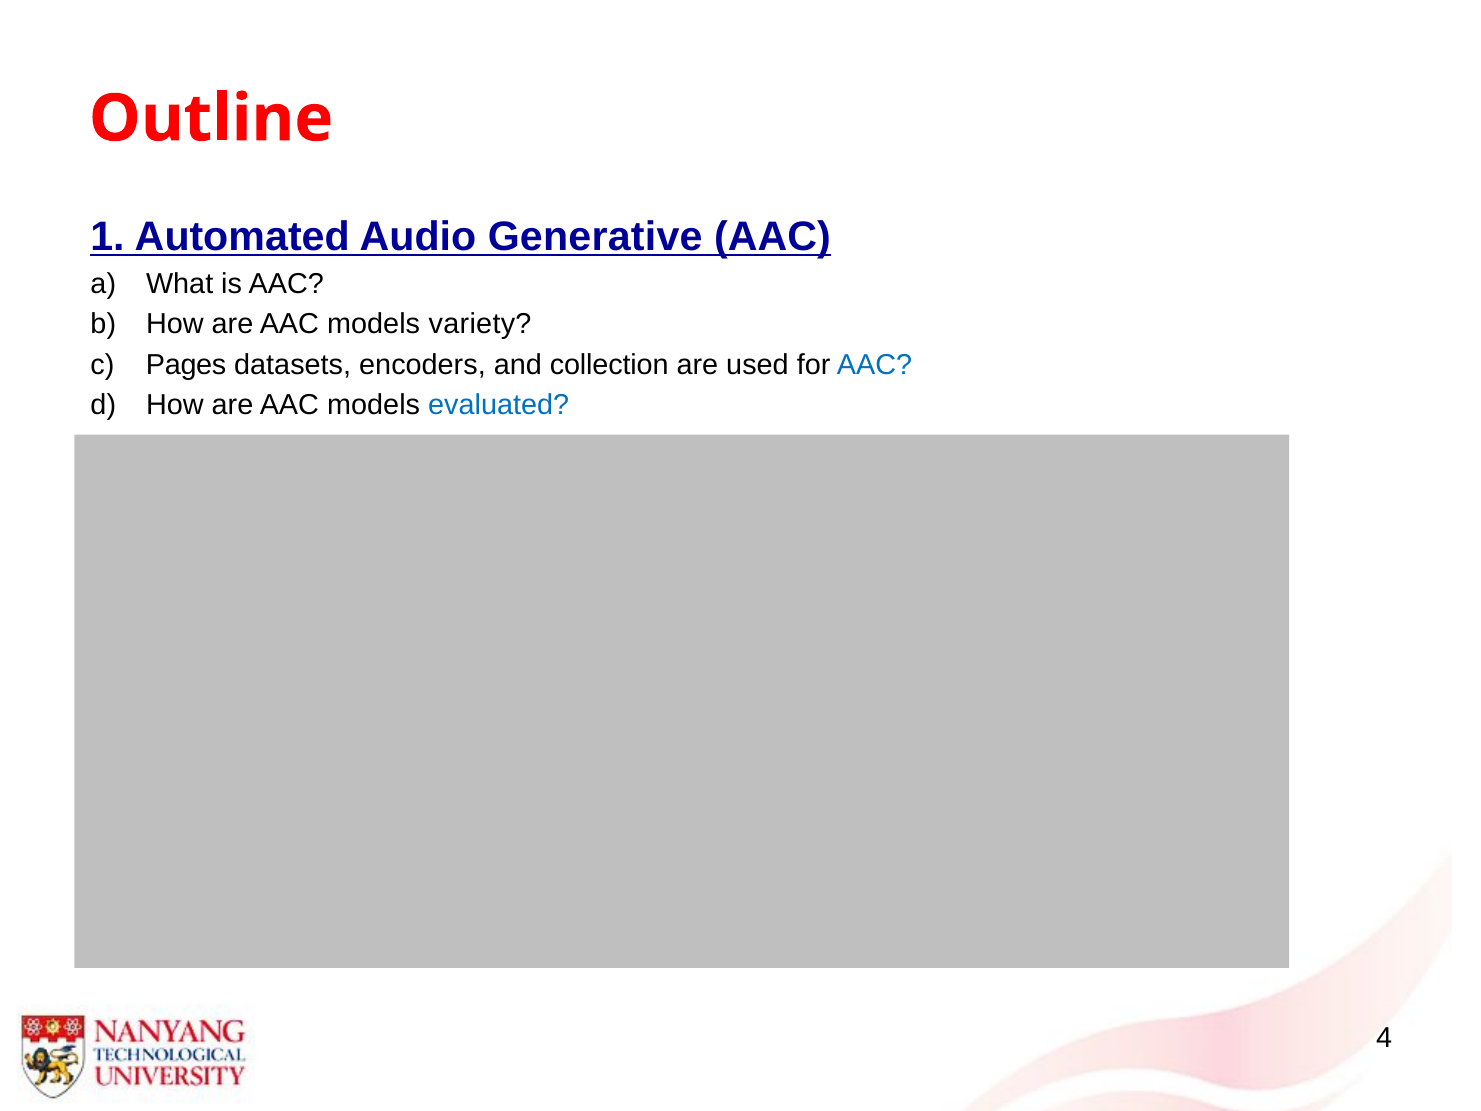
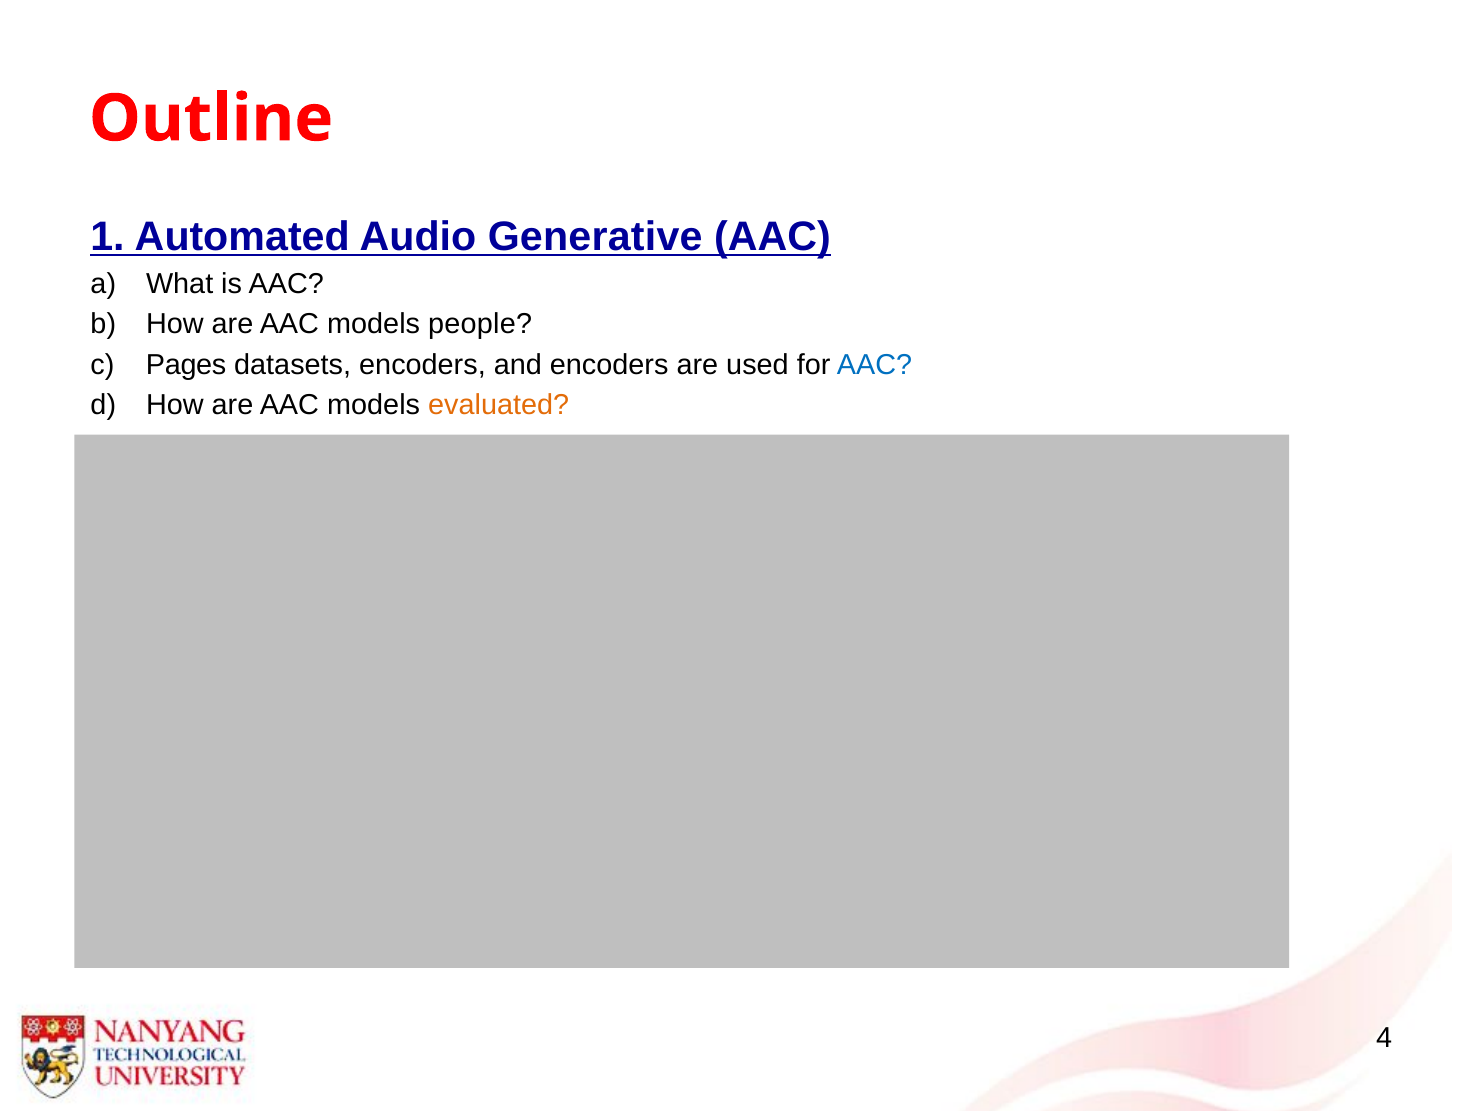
variety: variety -> people (480, 324)
and collection: collection -> encoders (609, 365)
evaluated colour: blue -> orange (499, 405)
